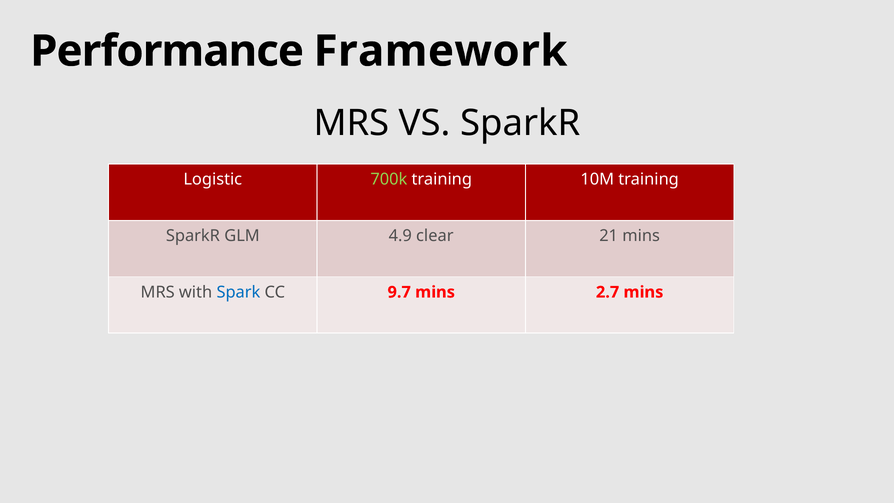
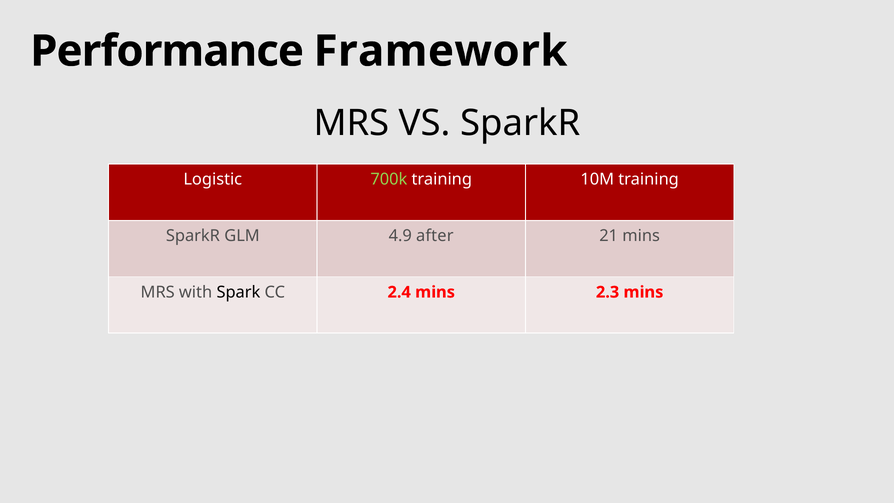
clear: clear -> after (435, 236)
Spark colour: blue -> black (238, 292)
9.7: 9.7 -> 2.4 (399, 292)
2.7: 2.7 -> 2.3 (608, 292)
